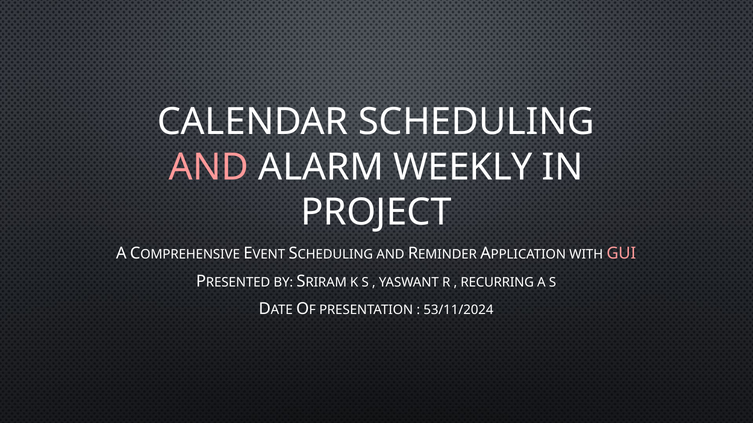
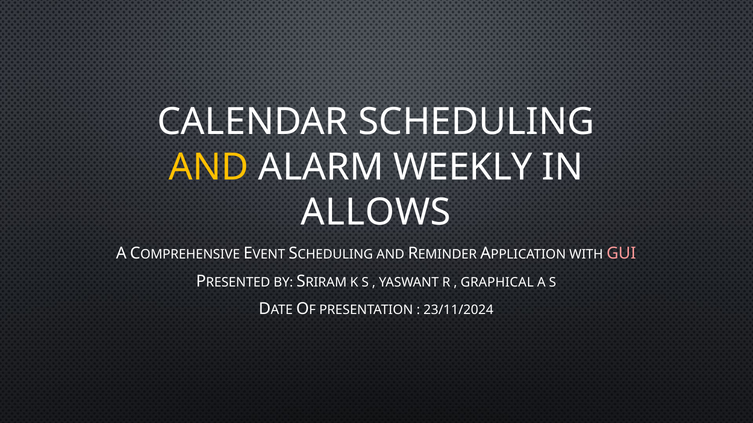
AND colour: pink -> yellow (209, 167)
PROJECT: PROJECT -> ALLOWS (376, 212)
RECURRING: RECURRING -> GRAPHICAL (497, 283)
53/11/2024: 53/11/2024 -> 23/11/2024 (458, 311)
